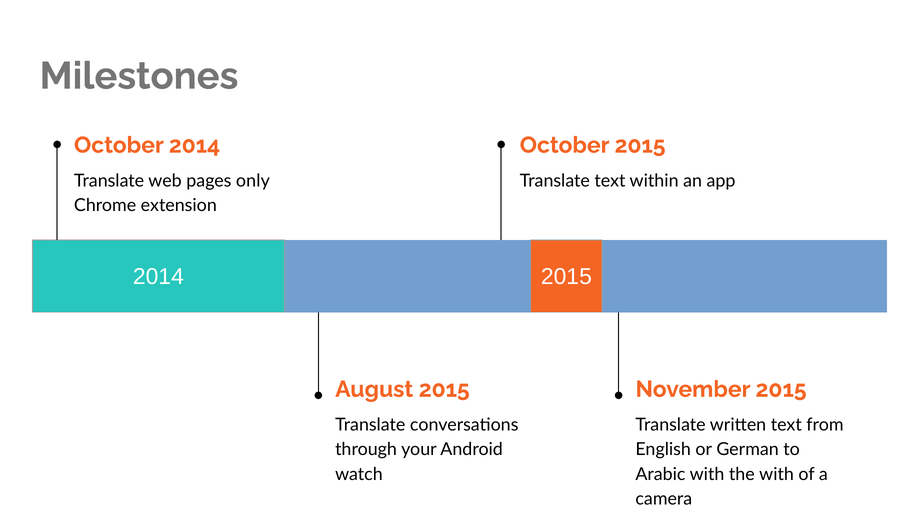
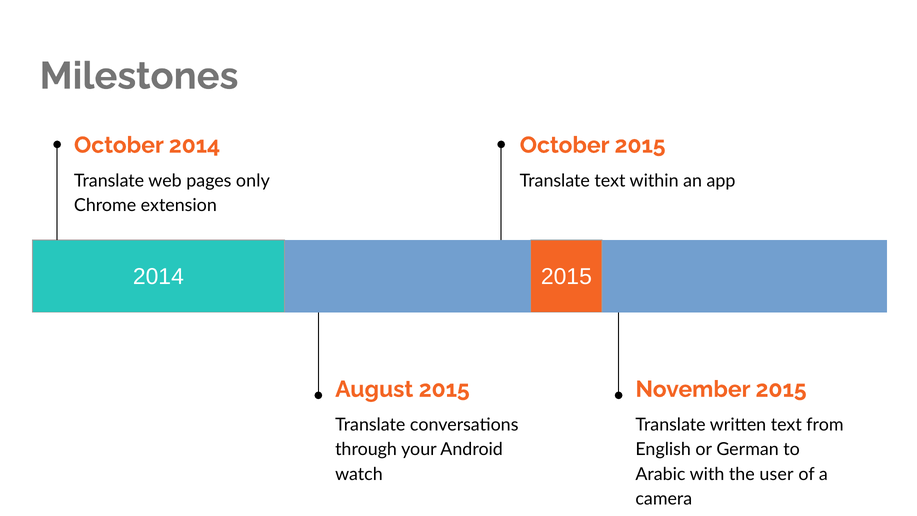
the with: with -> user (776, 474)
